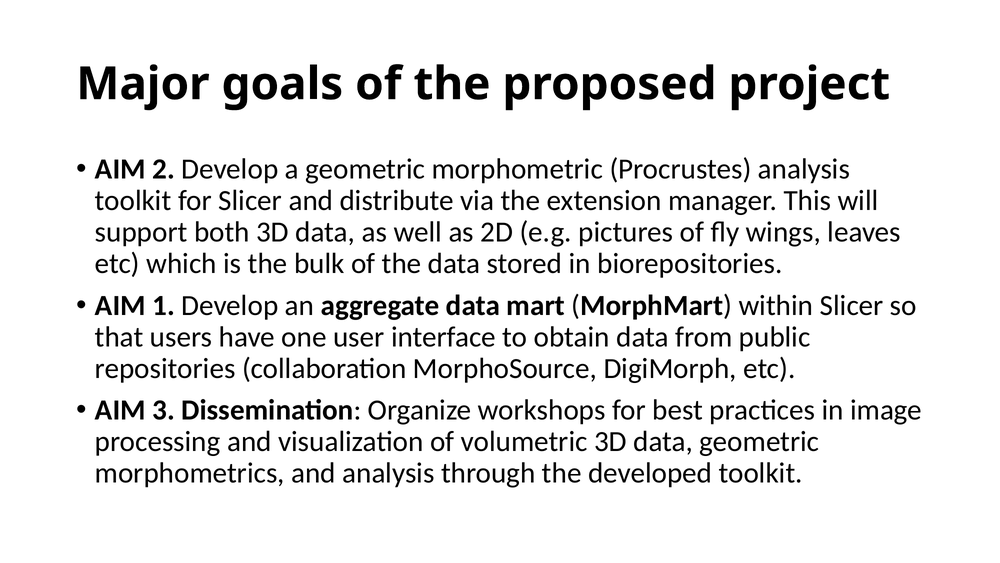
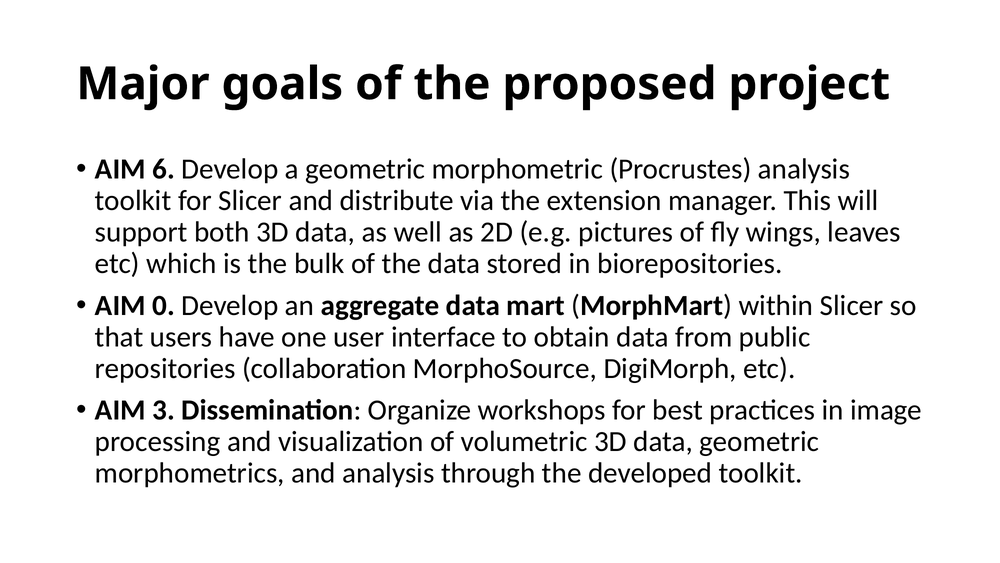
2: 2 -> 6 (164, 169)
1: 1 -> 0 (164, 305)
